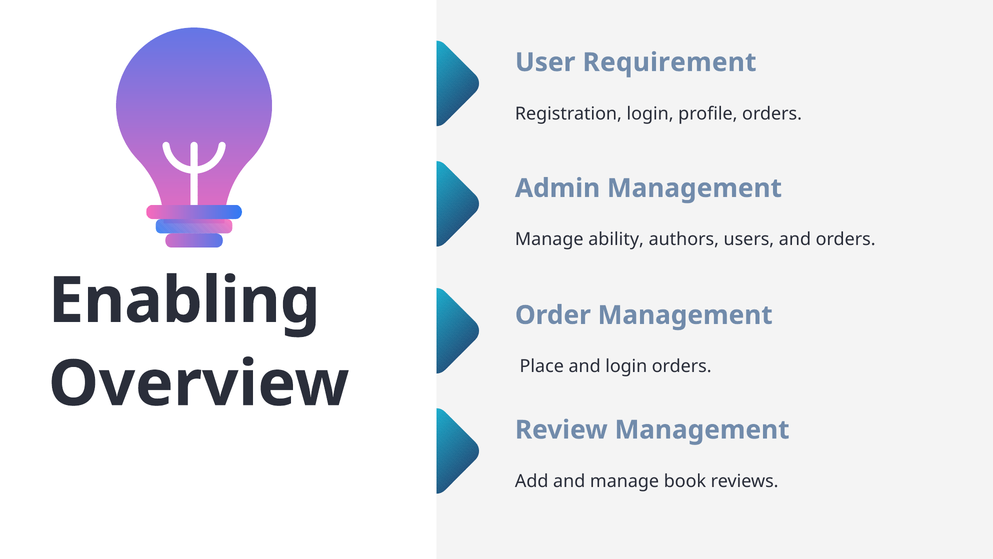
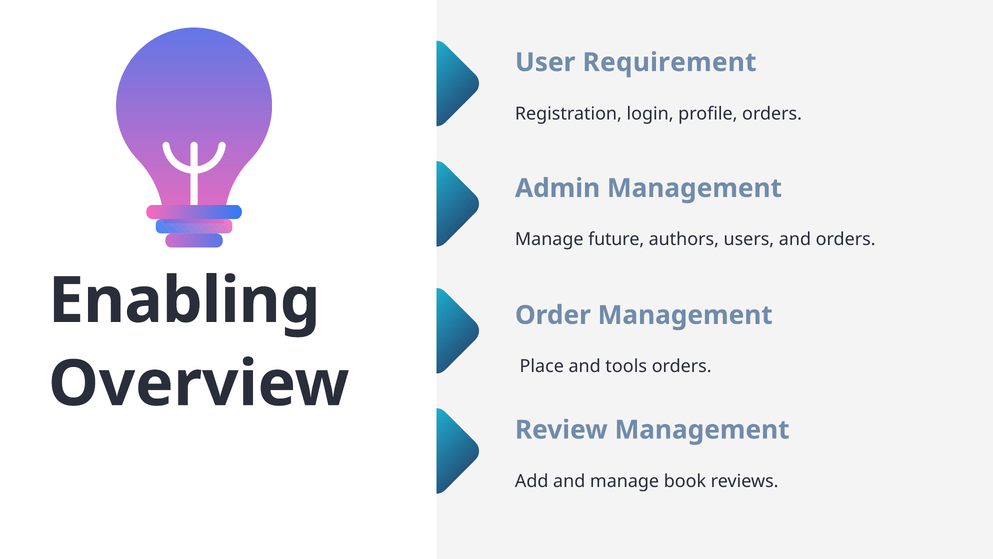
ability: ability -> future (616, 239)
and login: login -> tools (626, 366)
